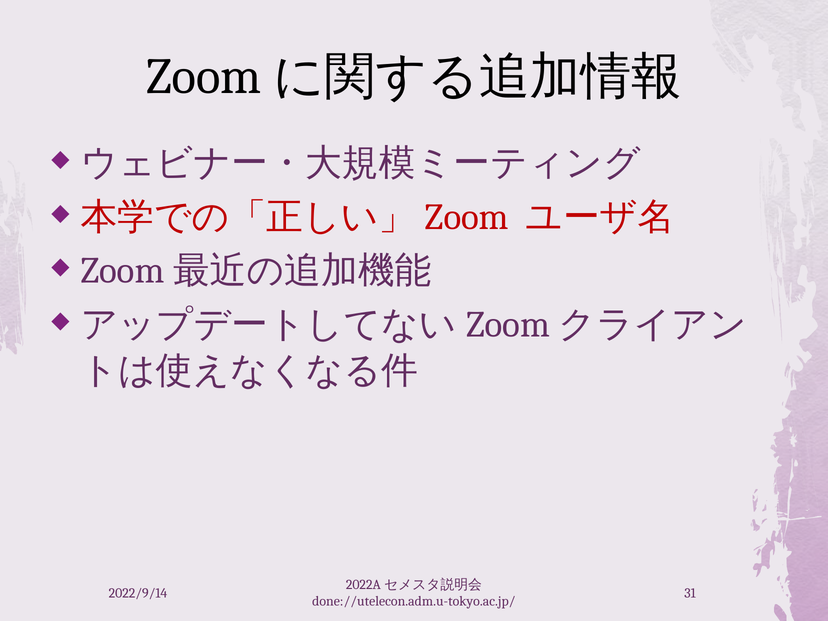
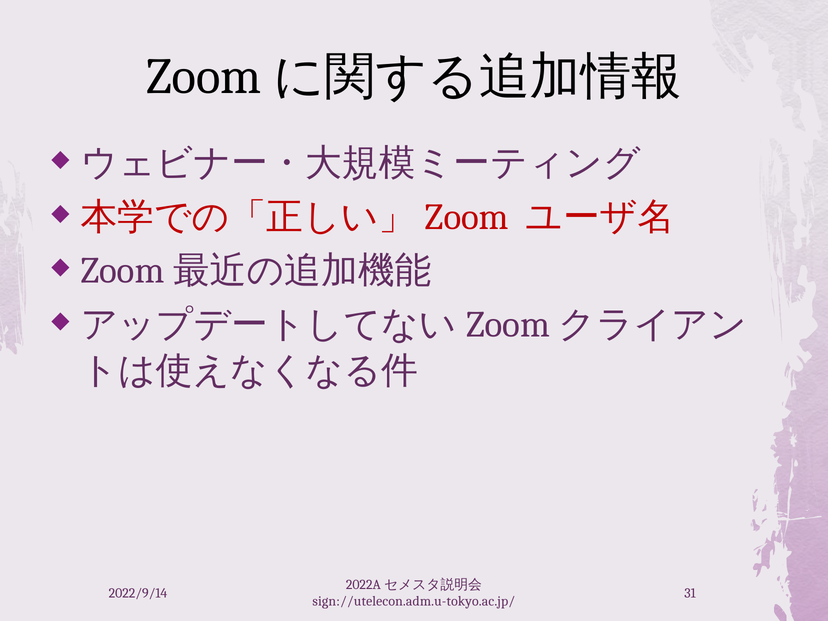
done://utelecon.adm.u-tokyo.ac.jp/: done://utelecon.adm.u-tokyo.ac.jp/ -> sign://utelecon.adm.u-tokyo.ac.jp/ (414, 601)
